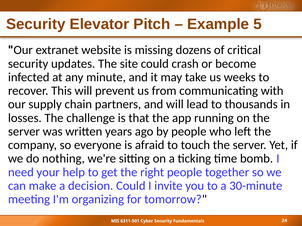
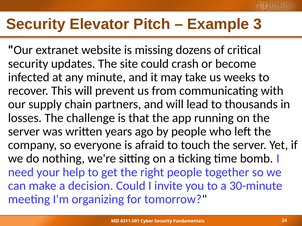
5: 5 -> 3 (258, 24)
